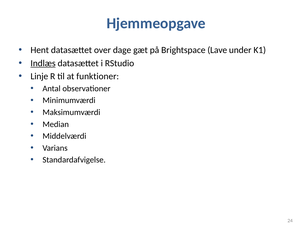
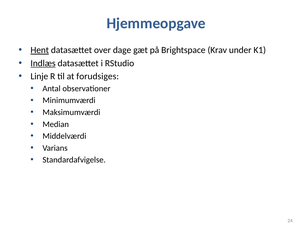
Hent underline: none -> present (40, 50)
Lave: Lave -> Krav (217, 50)
funktioner: funktioner -> forudsiges (98, 76)
